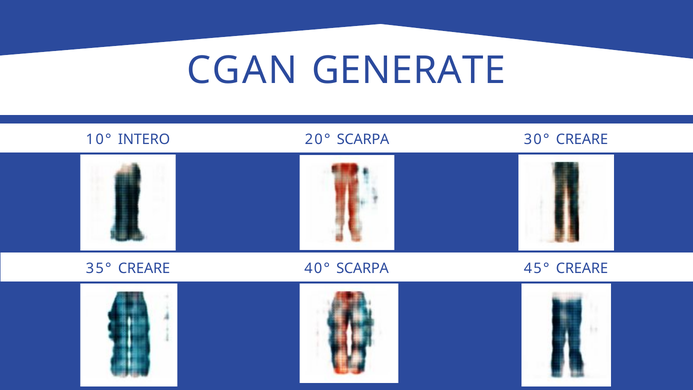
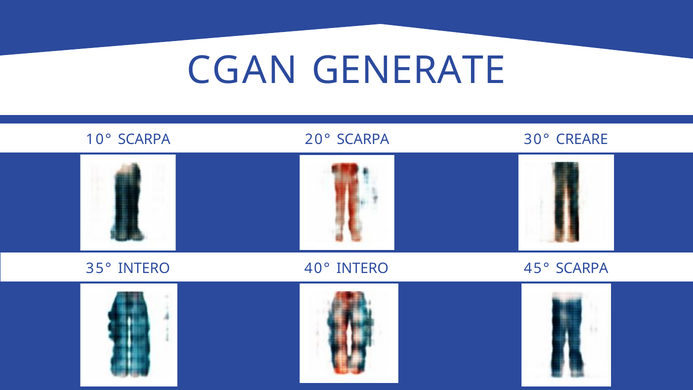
10° INTERO: INTERO -> SCARPA (144, 139)
35° CREARE: CREARE -> INTERO (144, 268)
40° SCARPA: SCARPA -> INTERO (363, 268)
45° CREARE: CREARE -> SCARPA (582, 268)
